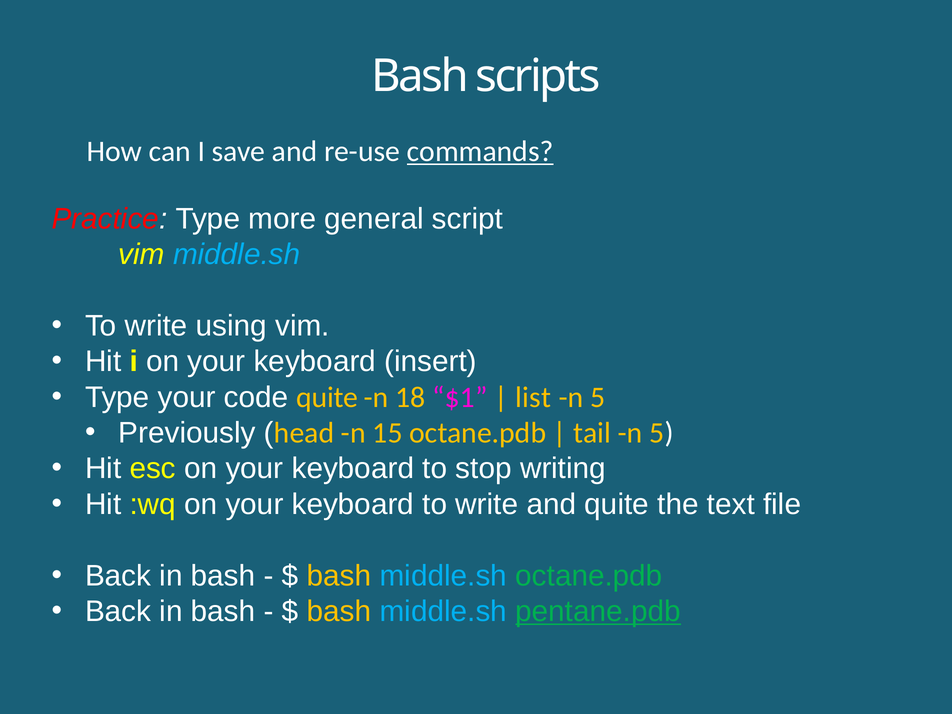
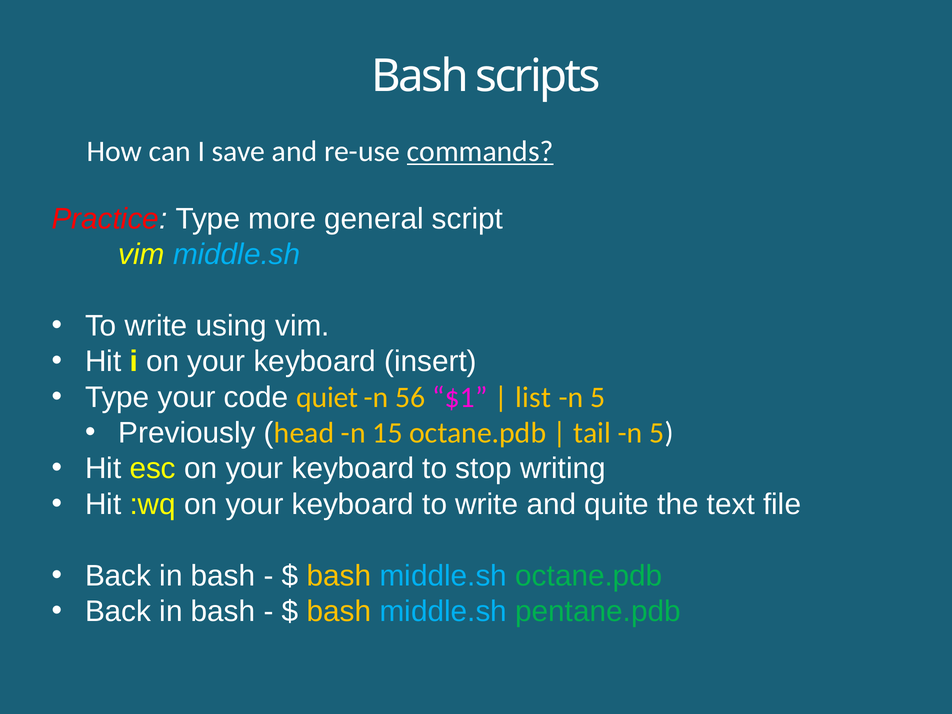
code quite: quite -> quiet (327, 397)
18: 18 -> 56 (410, 397)
pentane.pdb underline: present -> none (598, 611)
